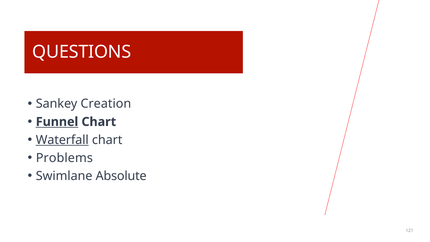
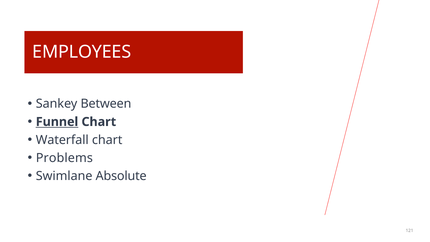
QUESTIONS: QUESTIONS -> EMPLOYEES (82, 52)
Creation: Creation -> Between (106, 104)
Waterfall underline: present -> none (62, 140)
